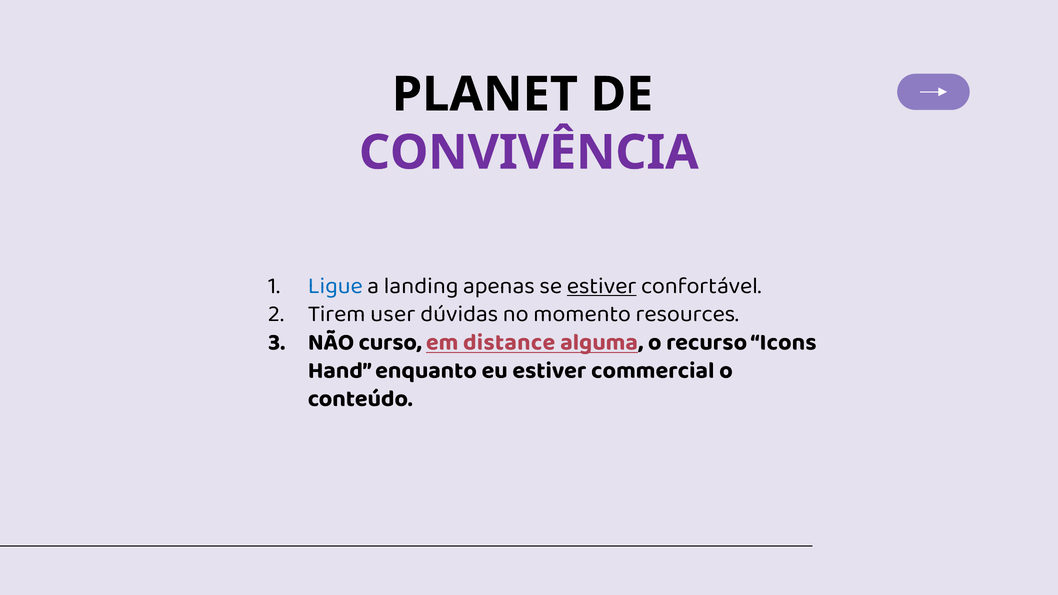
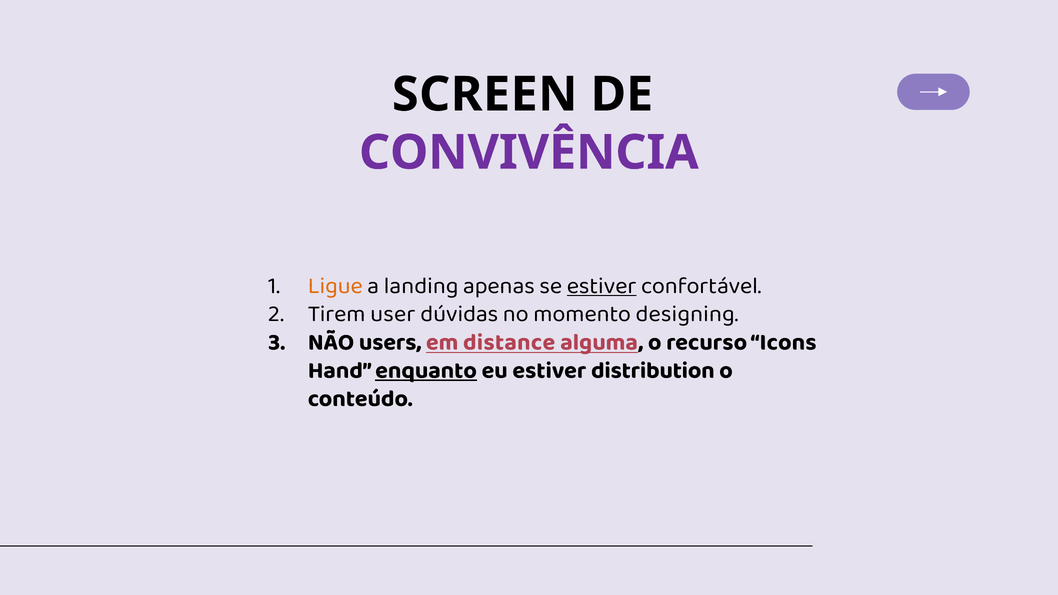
PLANET: PLANET -> SCREEN (485, 95)
Ligue colour: blue -> orange (335, 285)
resources: resources -> designing (687, 314)
curso: curso -> users (390, 342)
enquanto underline: none -> present (426, 370)
commercial: commercial -> distribution (653, 370)
